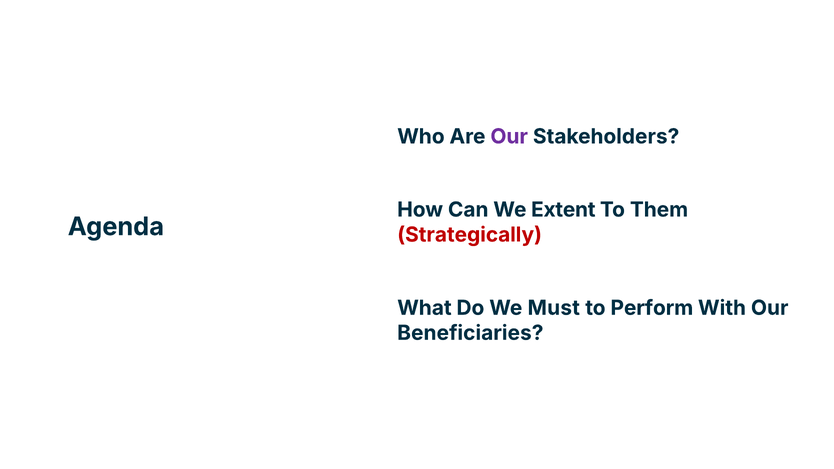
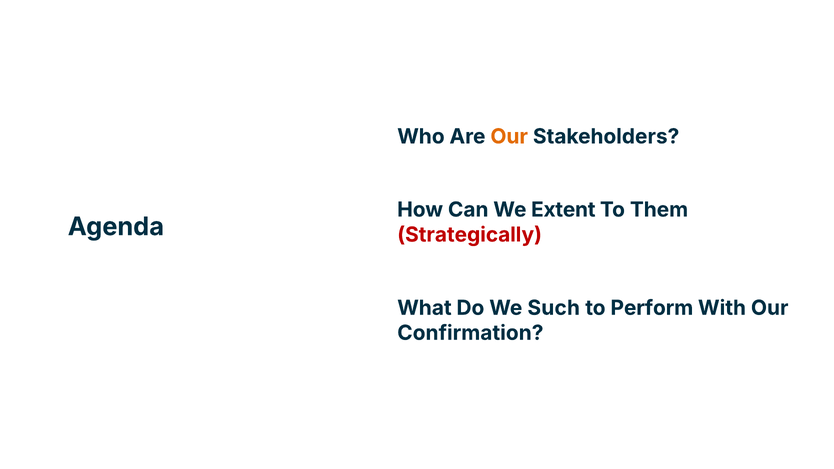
Our colour: purple -> orange (509, 137)
Must: Must -> Such (554, 308)
Beneficiaries: Beneficiaries -> Confirmation (470, 333)
